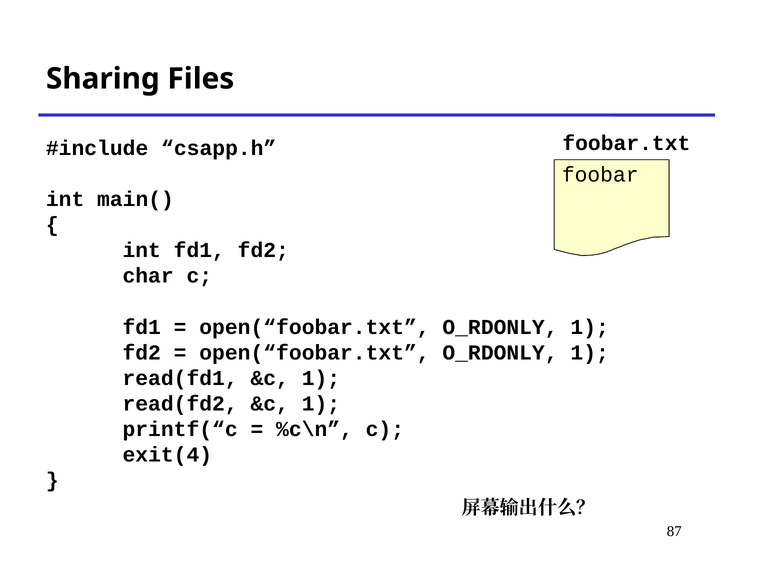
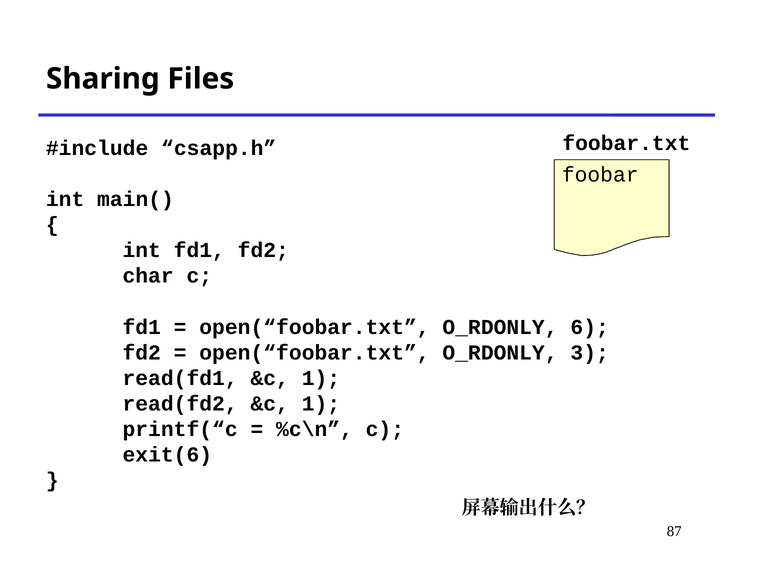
1: 1 -> 6 (590, 327)
1: 1 -> 3 (590, 352)
exit(4: exit(4 -> exit(6 (167, 454)
